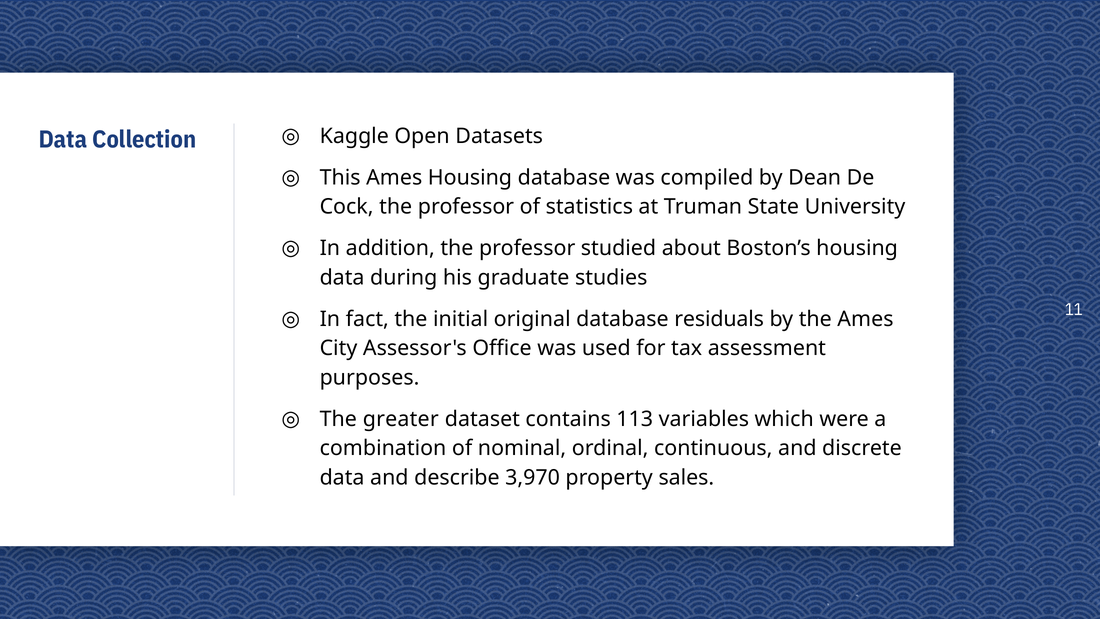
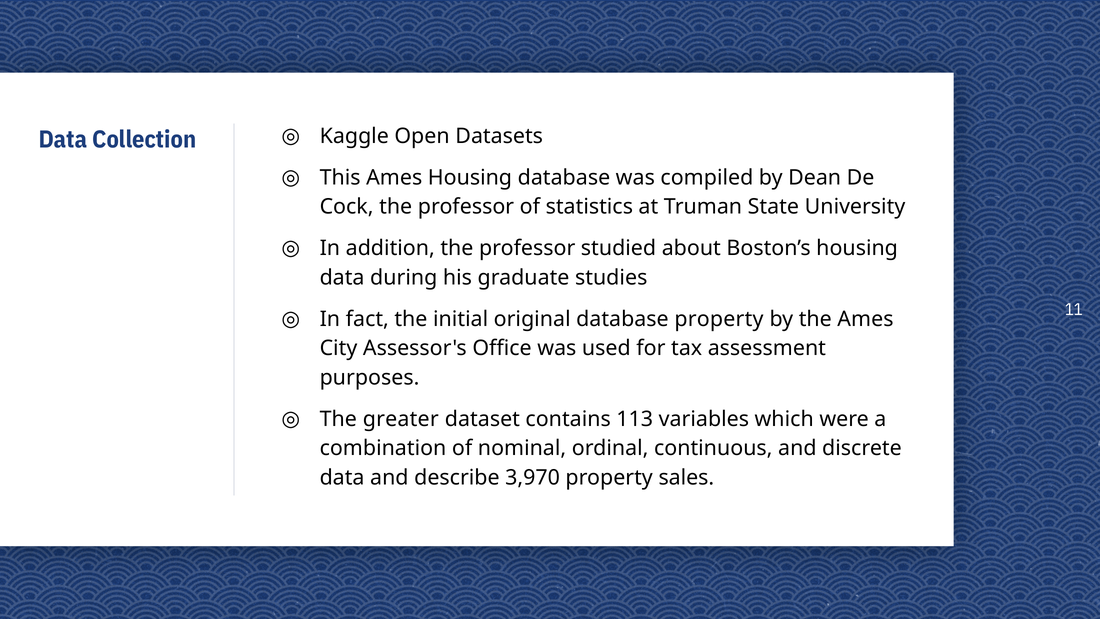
database residuals: residuals -> property (719, 319)
